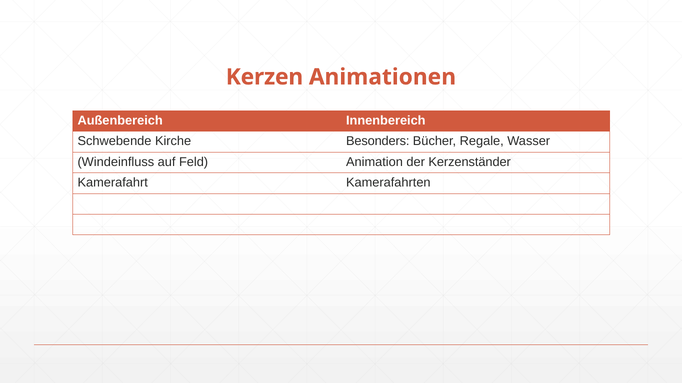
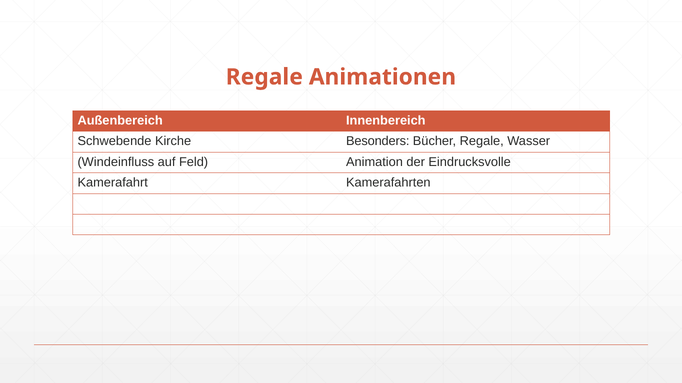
Kerzen: Kerzen -> Regale (264, 77)
Kerzenständer: Kerzenständer -> Eindrucksvolle (470, 162)
